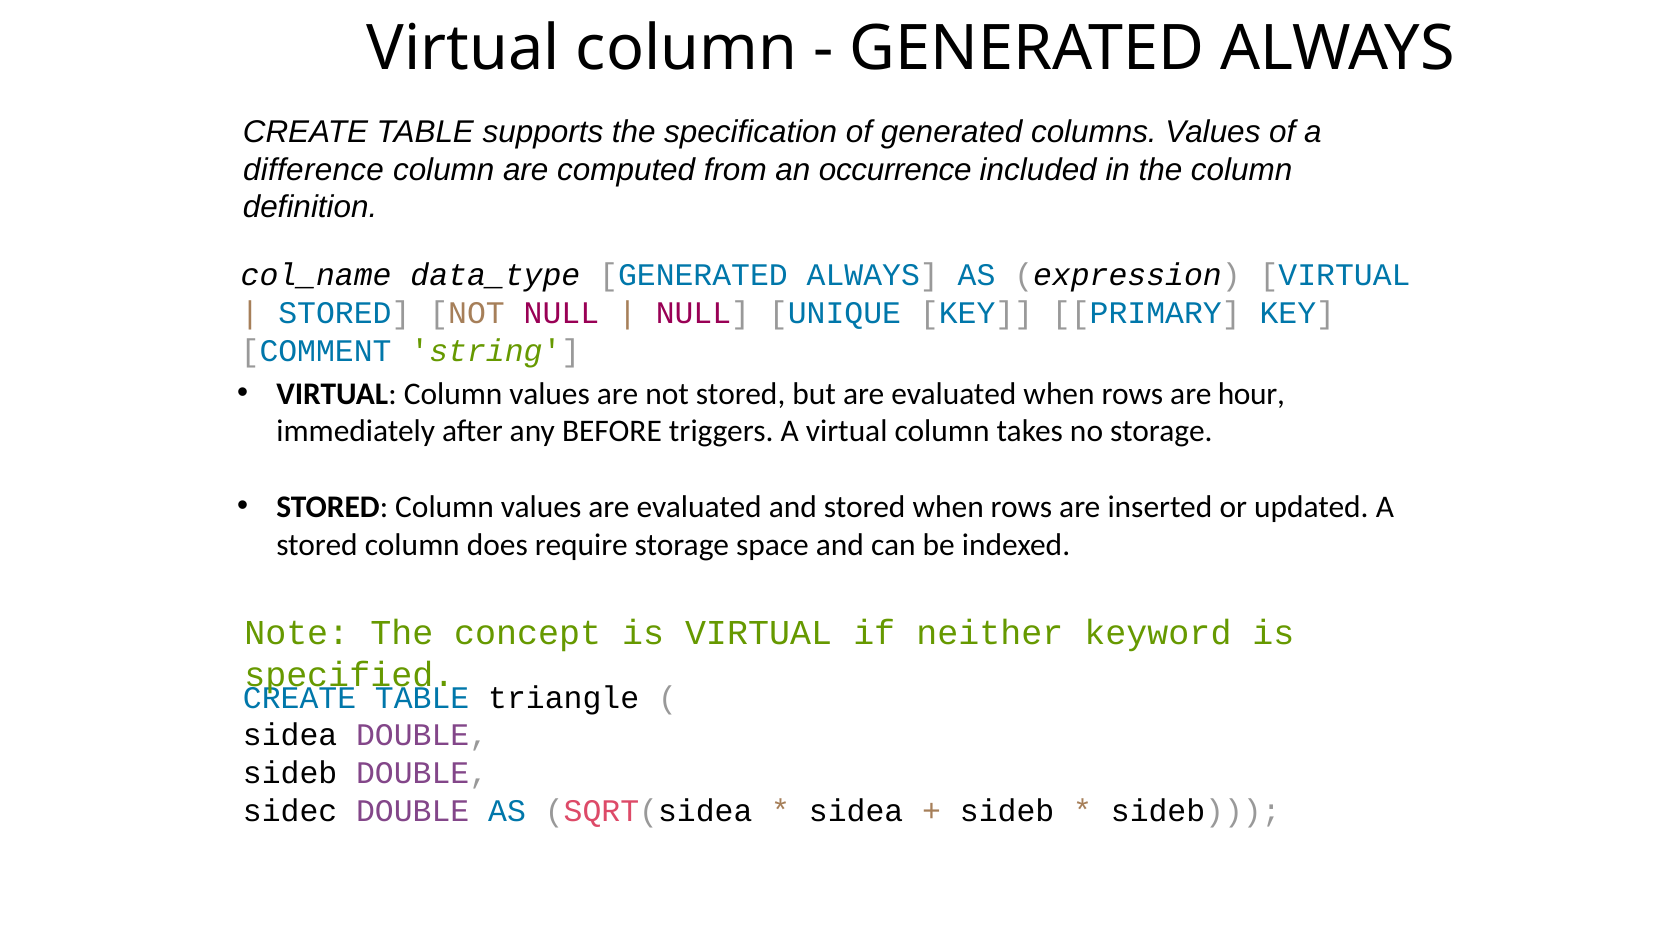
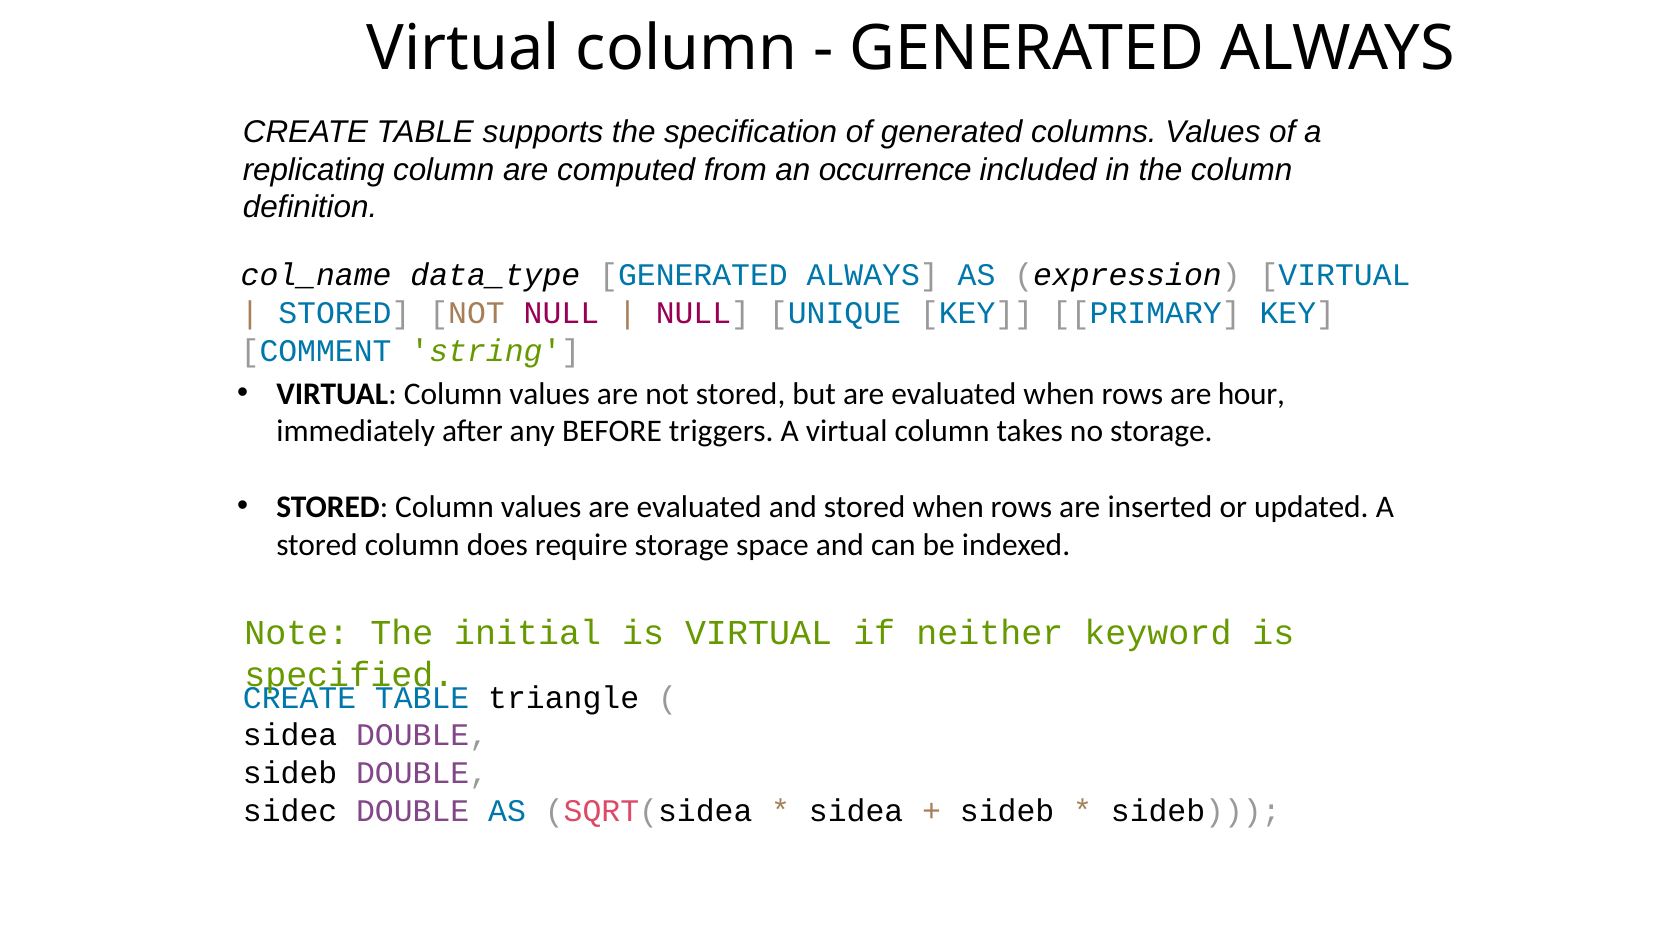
difference: difference -> replicating (314, 170)
concept: concept -> initial (528, 633)
